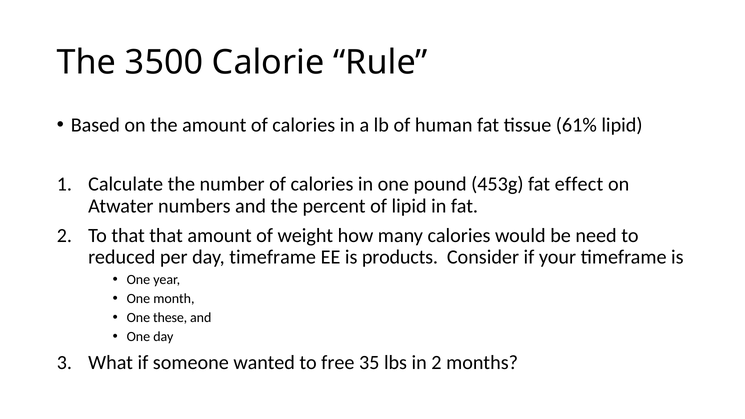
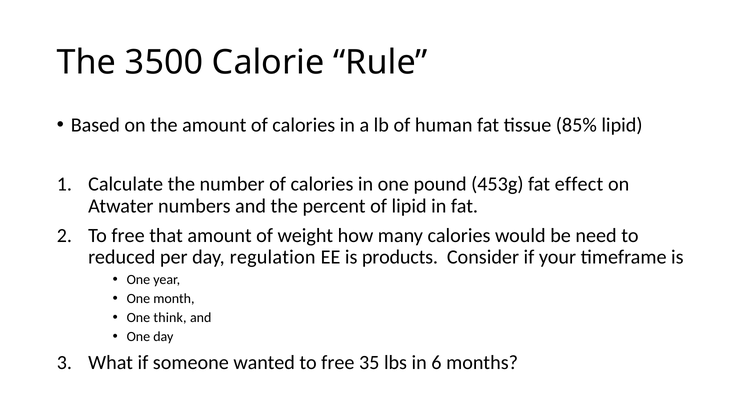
61%: 61% -> 85% (576, 125)
that: that -> free (128, 236)
day timeframe: timeframe -> regulation (273, 257)
these: these -> think (170, 318)
in 2: 2 -> 6 (436, 363)
